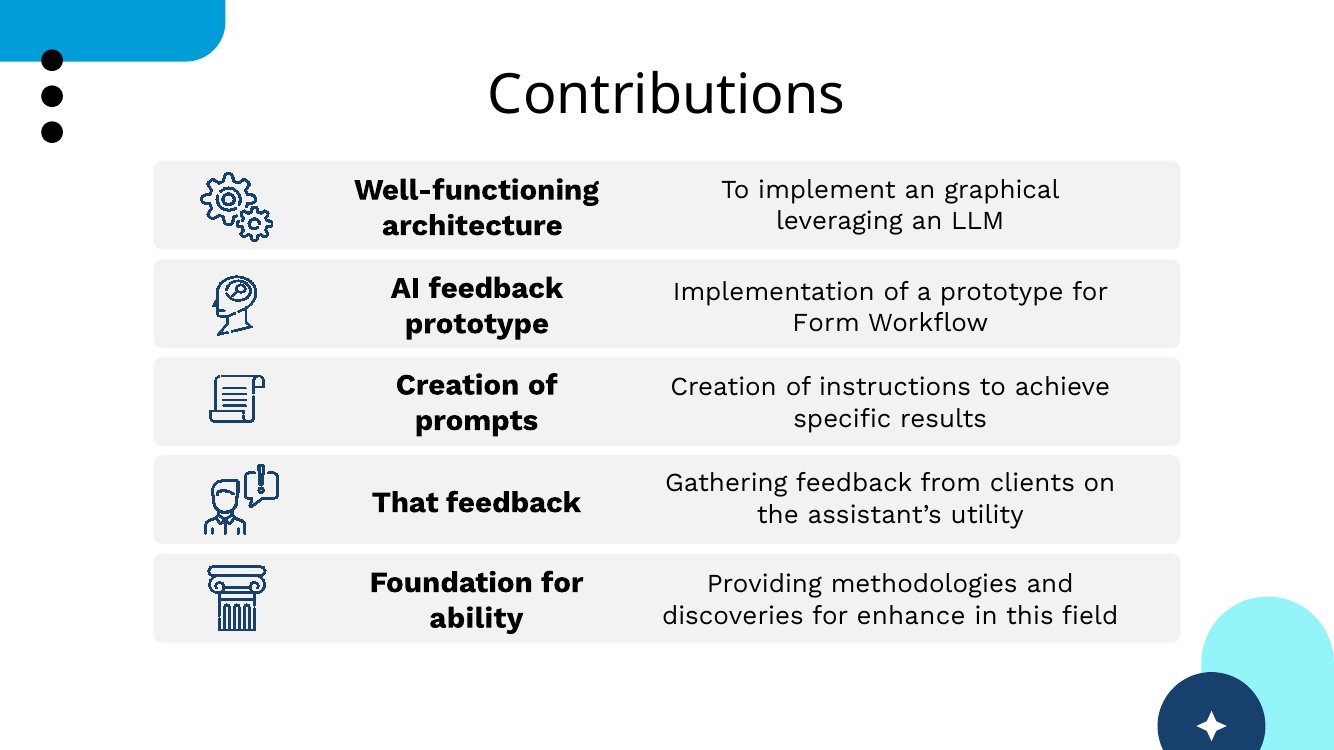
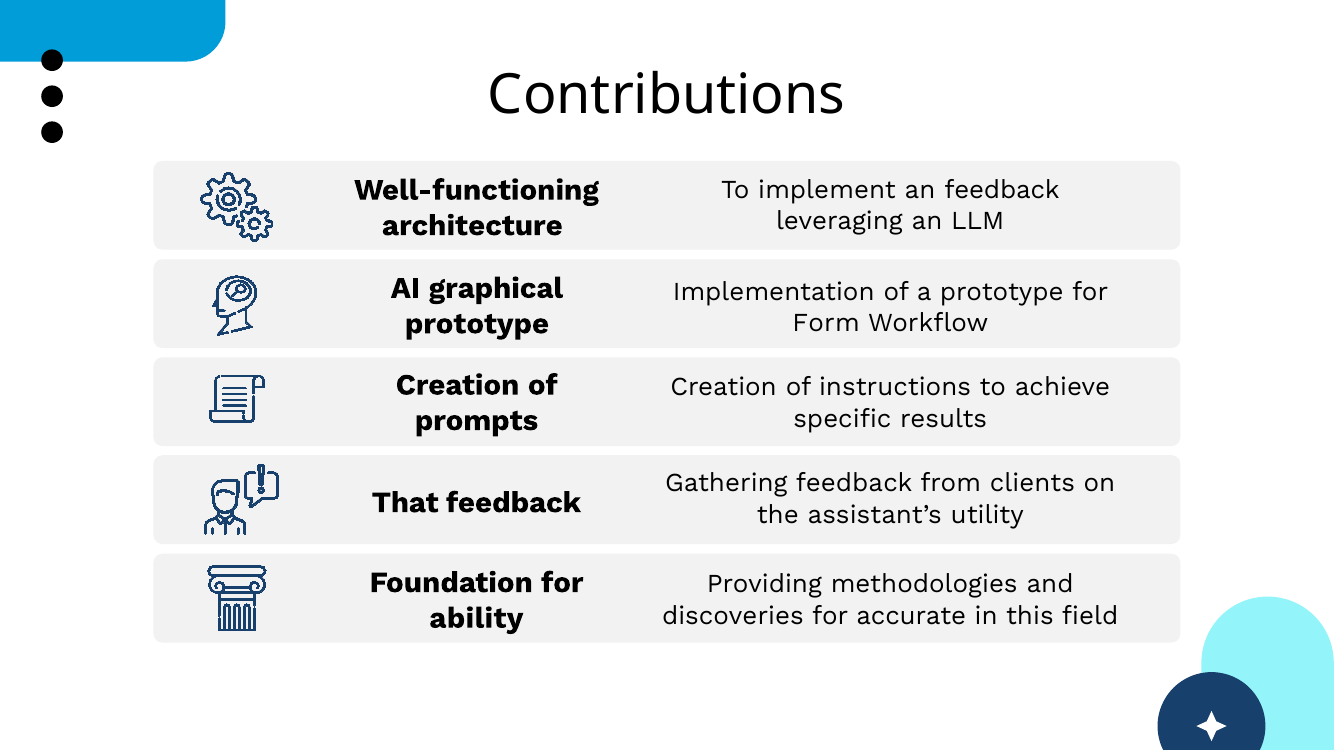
an graphical: graphical -> feedback (1002, 190)
AI feedback: feedback -> graphical (496, 288)
enhance: enhance -> accurate (911, 616)
